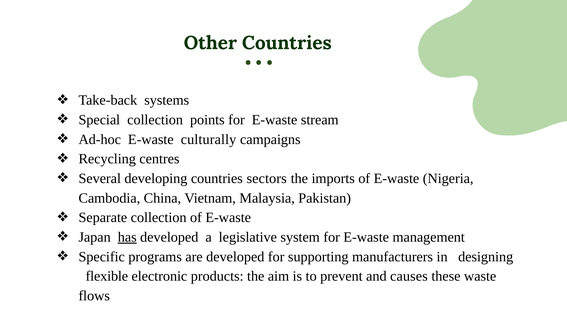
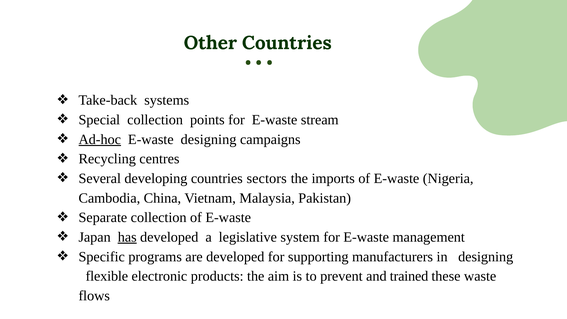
Ad-hoc underline: none -> present (100, 139)
E-waste culturally: culturally -> designing (209, 139)
causes: causes -> trained (409, 276)
